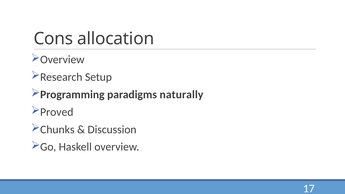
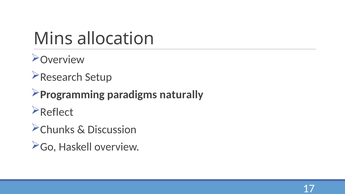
Cons: Cons -> Mins (53, 39)
Proved: Proved -> Reflect (57, 112)
